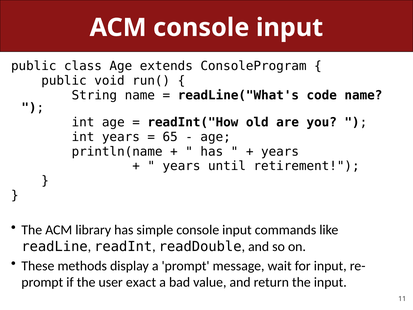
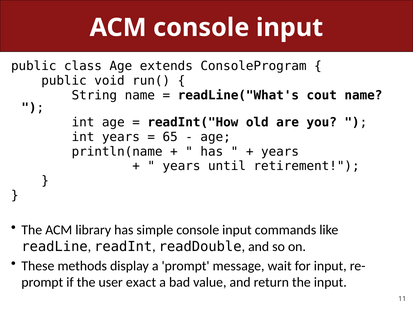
code: code -> cout (322, 95)
